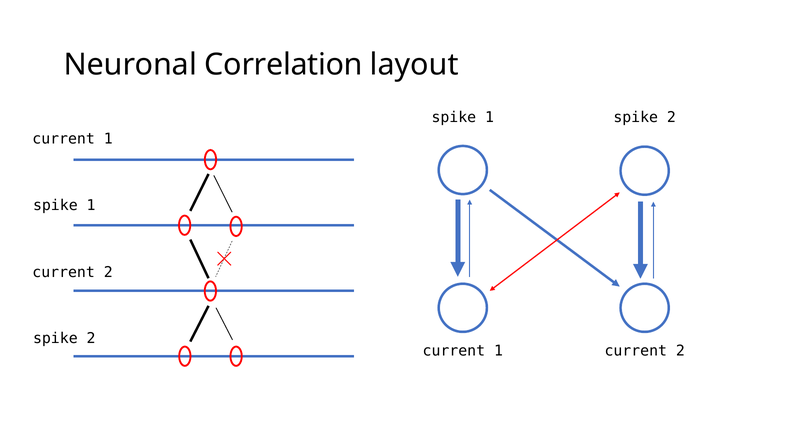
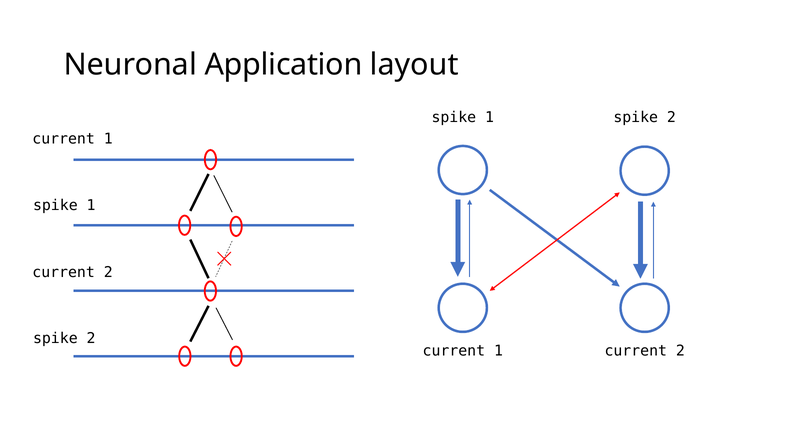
Correlation: Correlation -> Application (284, 65)
